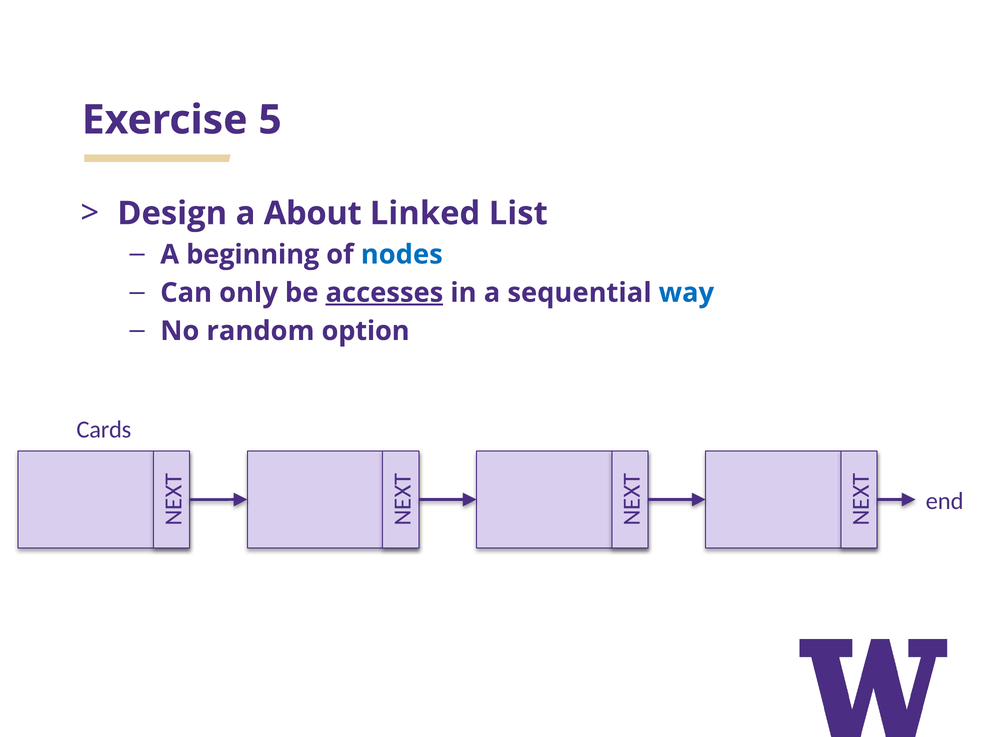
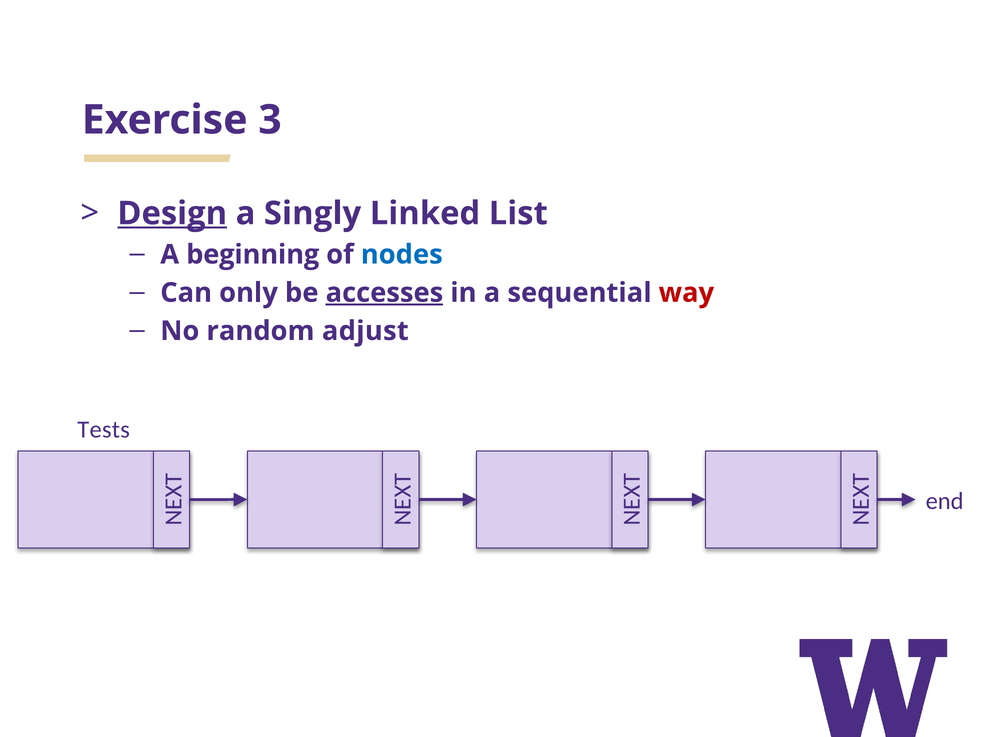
5: 5 -> 3 (270, 120)
Design underline: none -> present (172, 213)
About: About -> Singly (312, 213)
way colour: blue -> red (686, 293)
option: option -> adjust (365, 331)
Cards: Cards -> Tests (104, 430)
